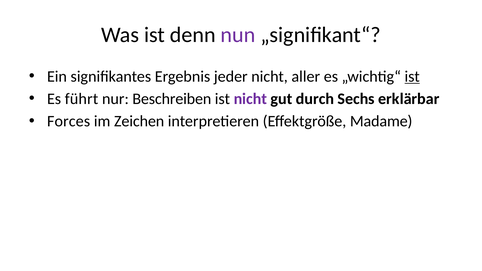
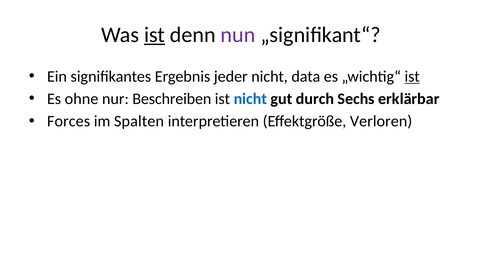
ist underline: none -> present (155, 35)
aller: aller -> data (306, 76)
führt: führt -> ohne (82, 99)
nicht colour: purple -> blue (250, 99)
Zeichen: Zeichen -> Spalten (139, 121)
Madame: Madame -> Verloren (381, 121)
